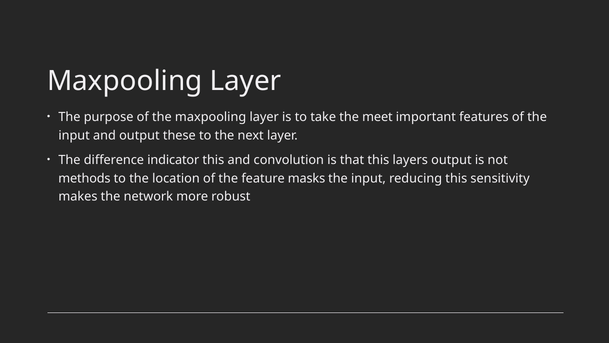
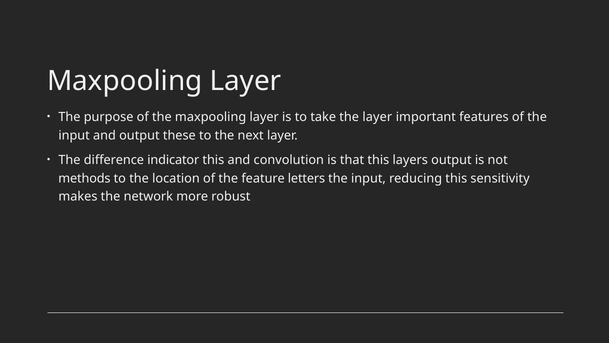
the meet: meet -> layer (377, 117)
masks: masks -> letters (307, 178)
